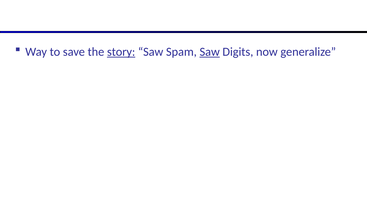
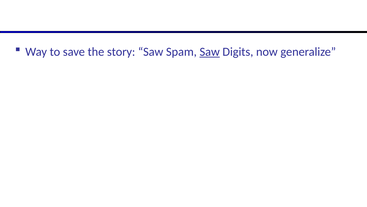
story underline: present -> none (121, 52)
